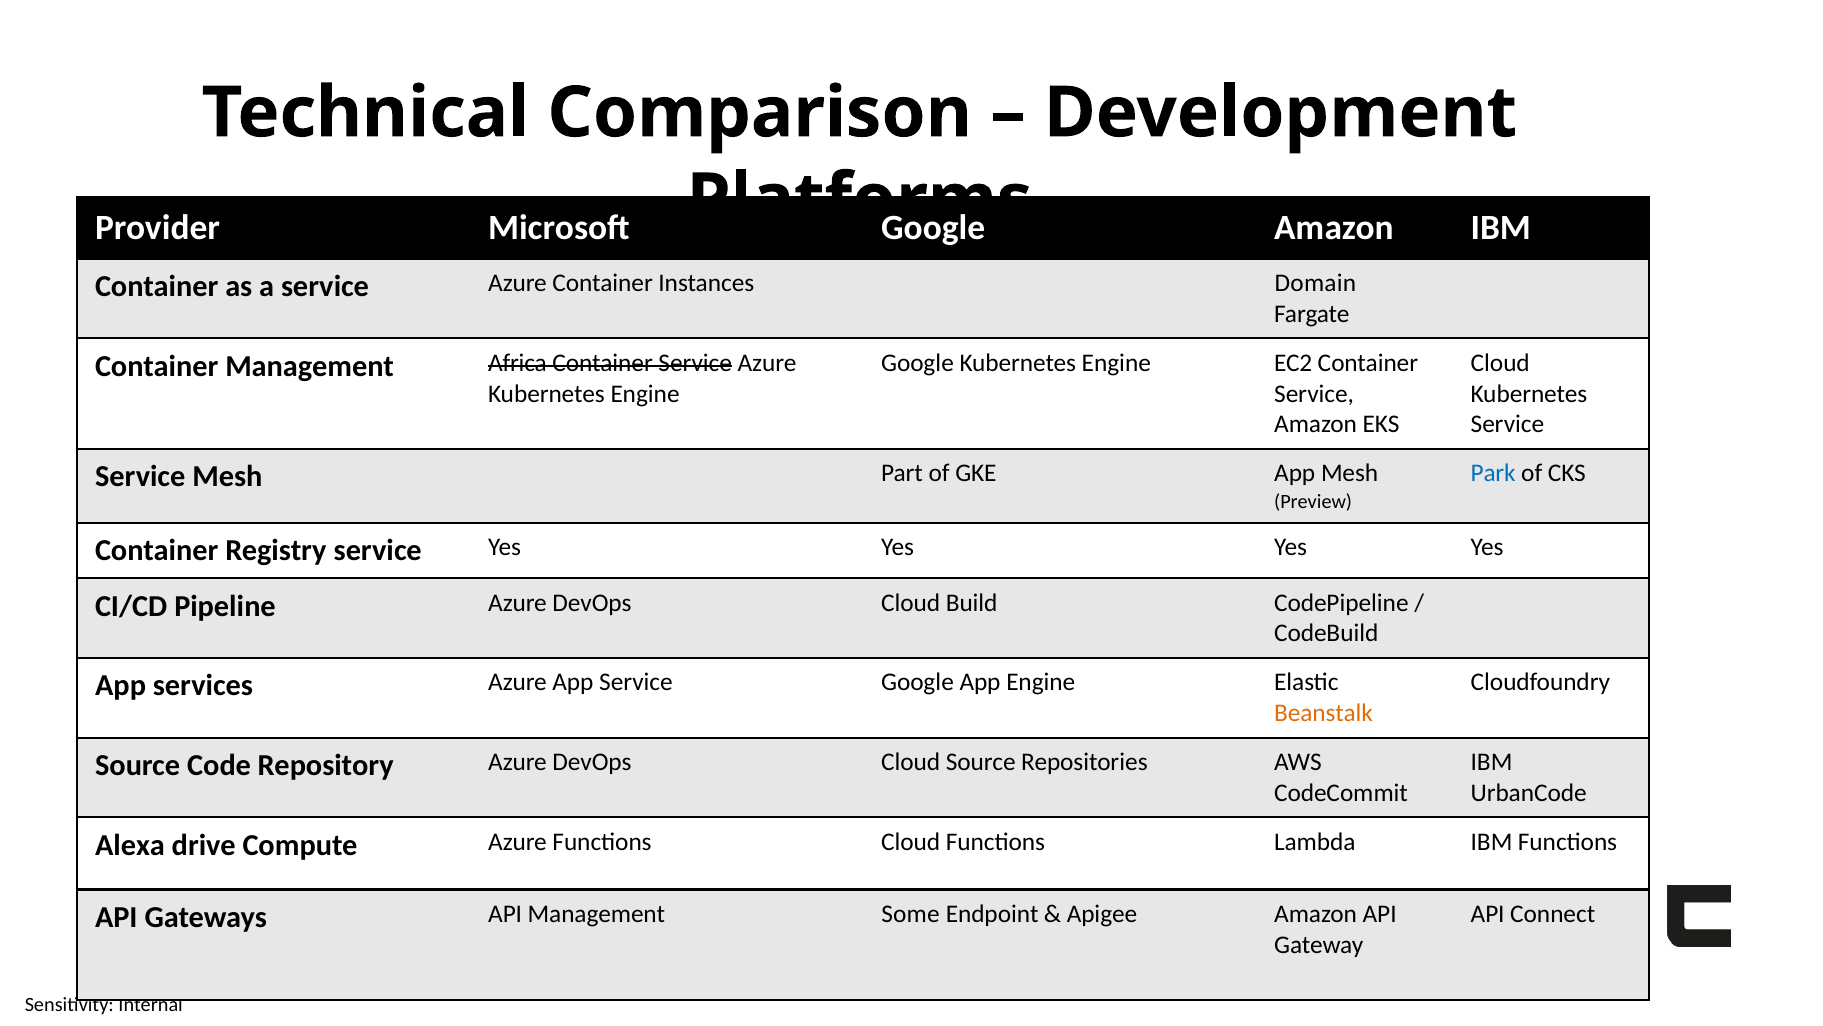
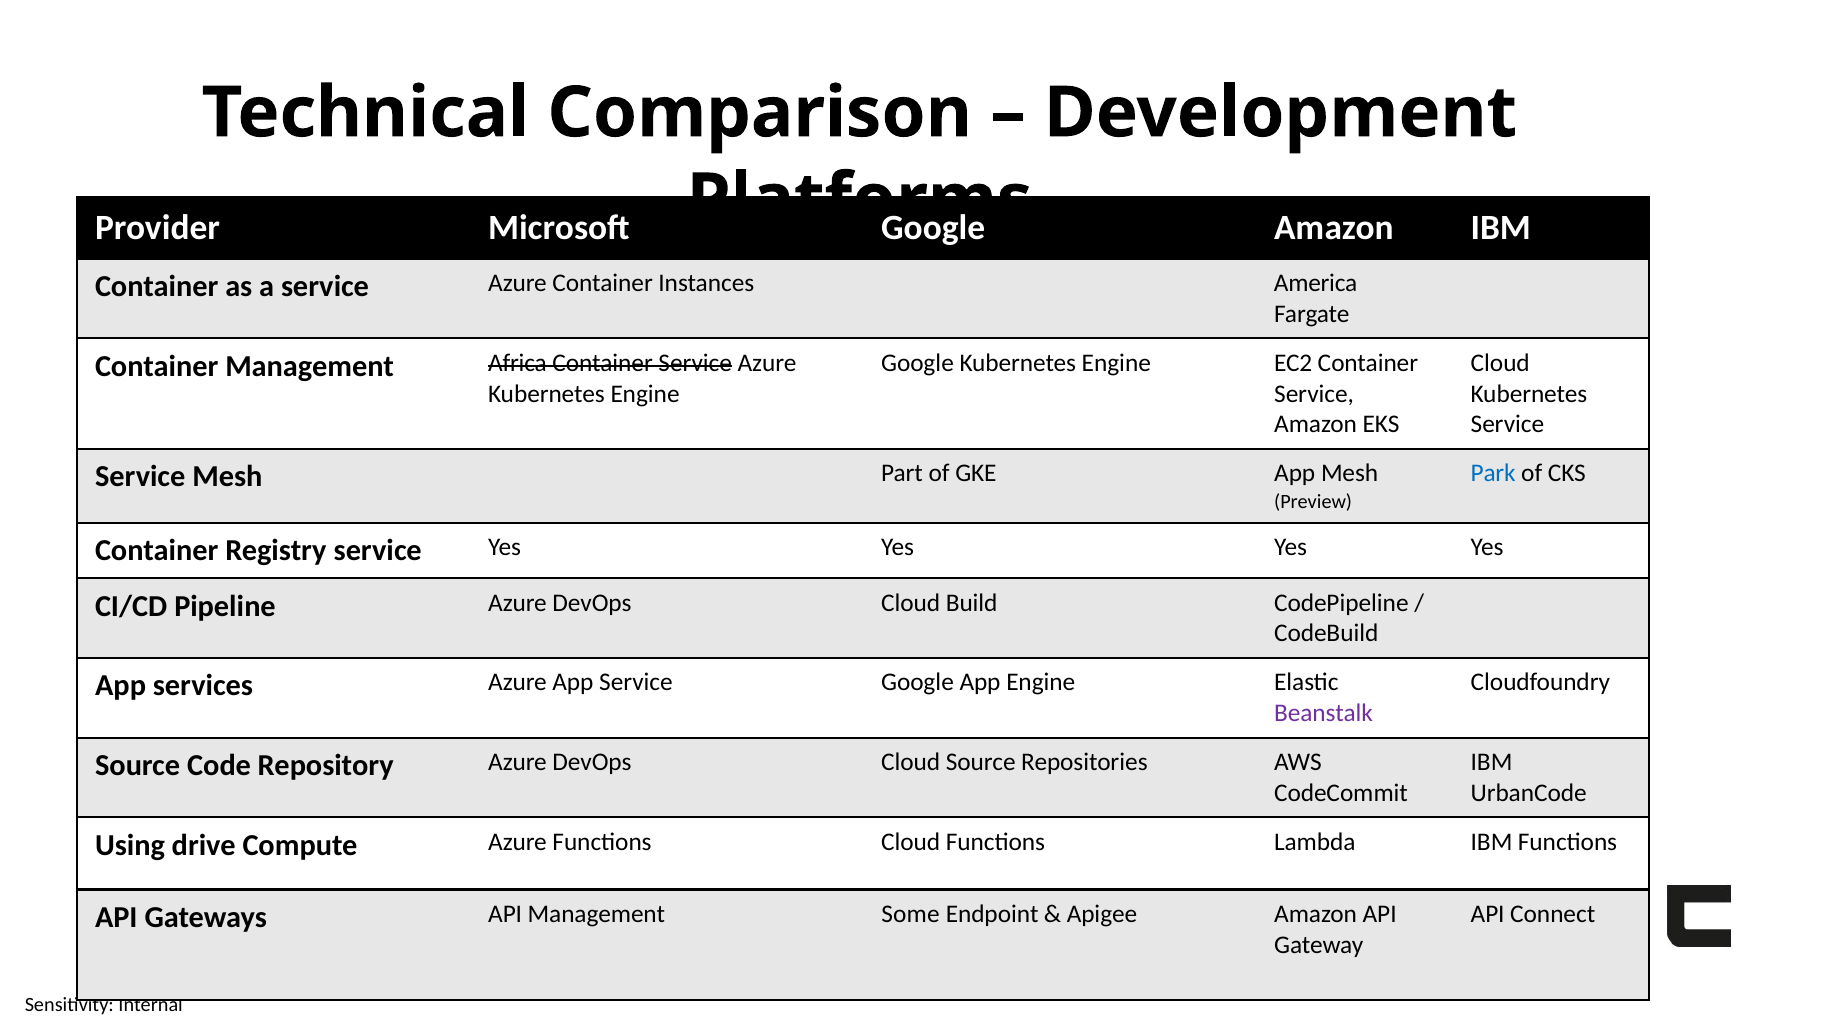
Domain: Domain -> America (1316, 283)
Beanstalk colour: orange -> purple (1324, 713)
Alexa: Alexa -> Using (130, 845)
